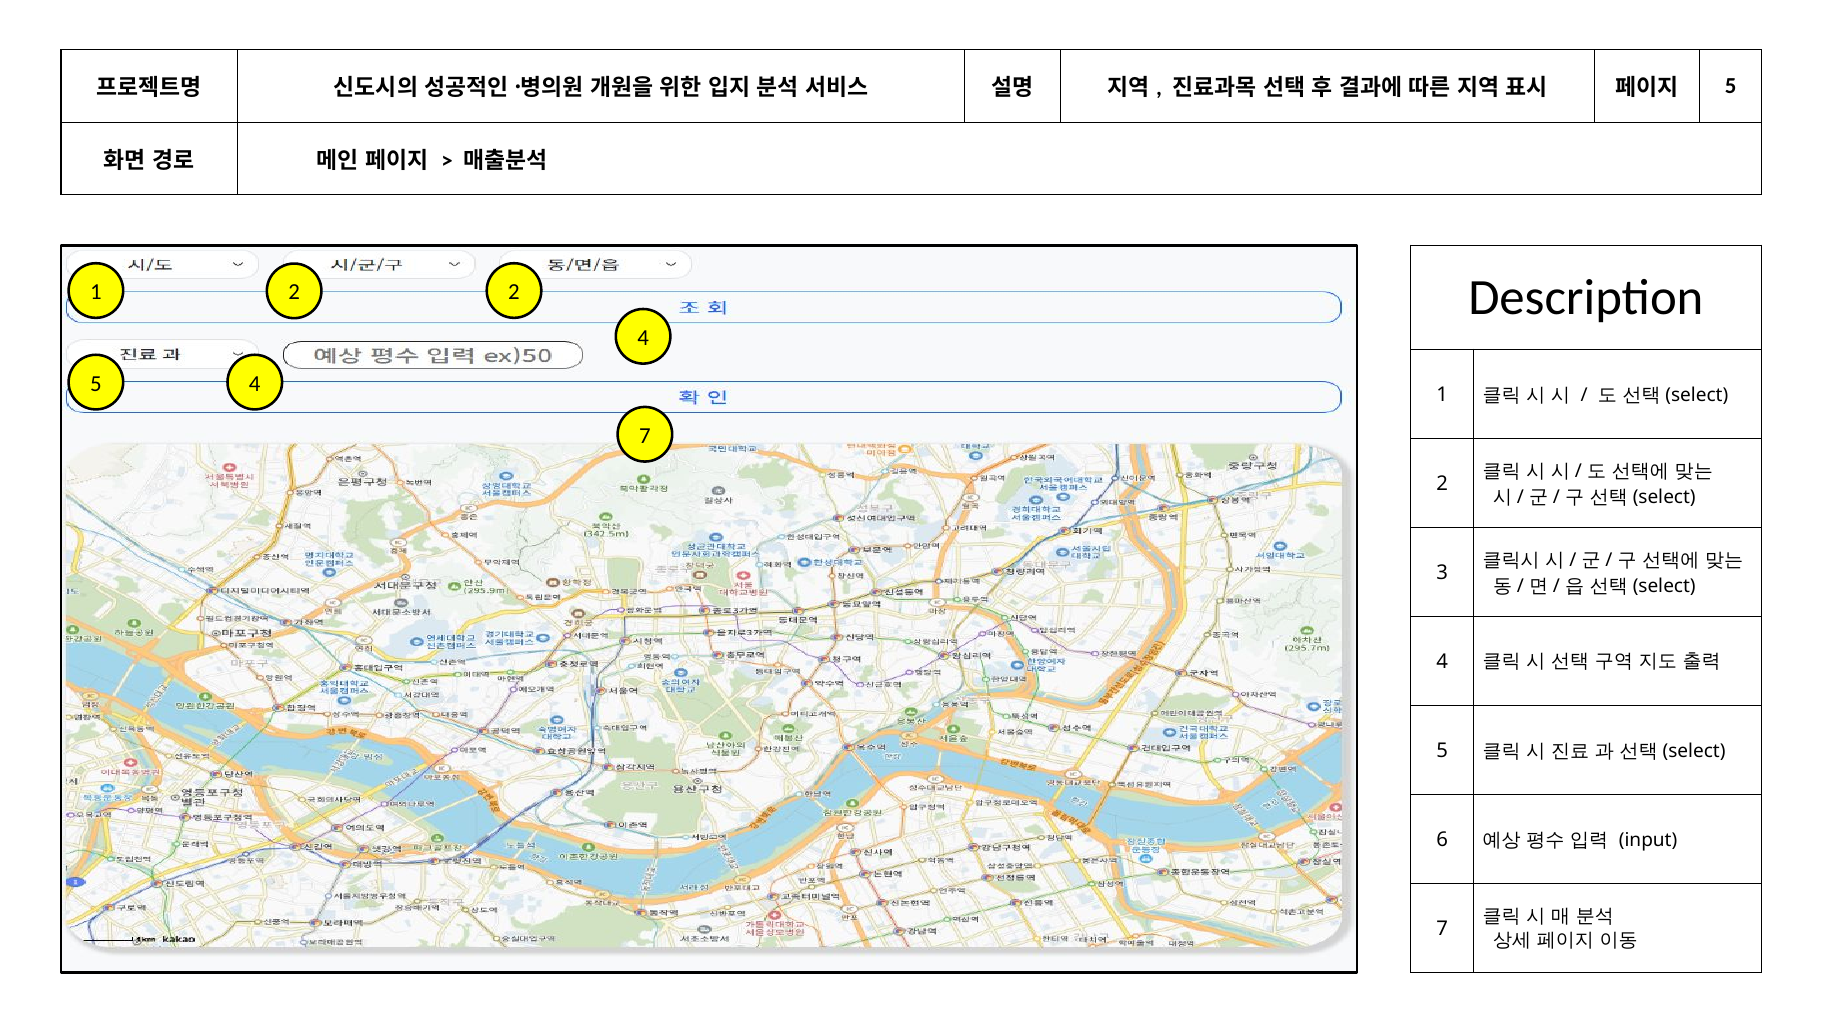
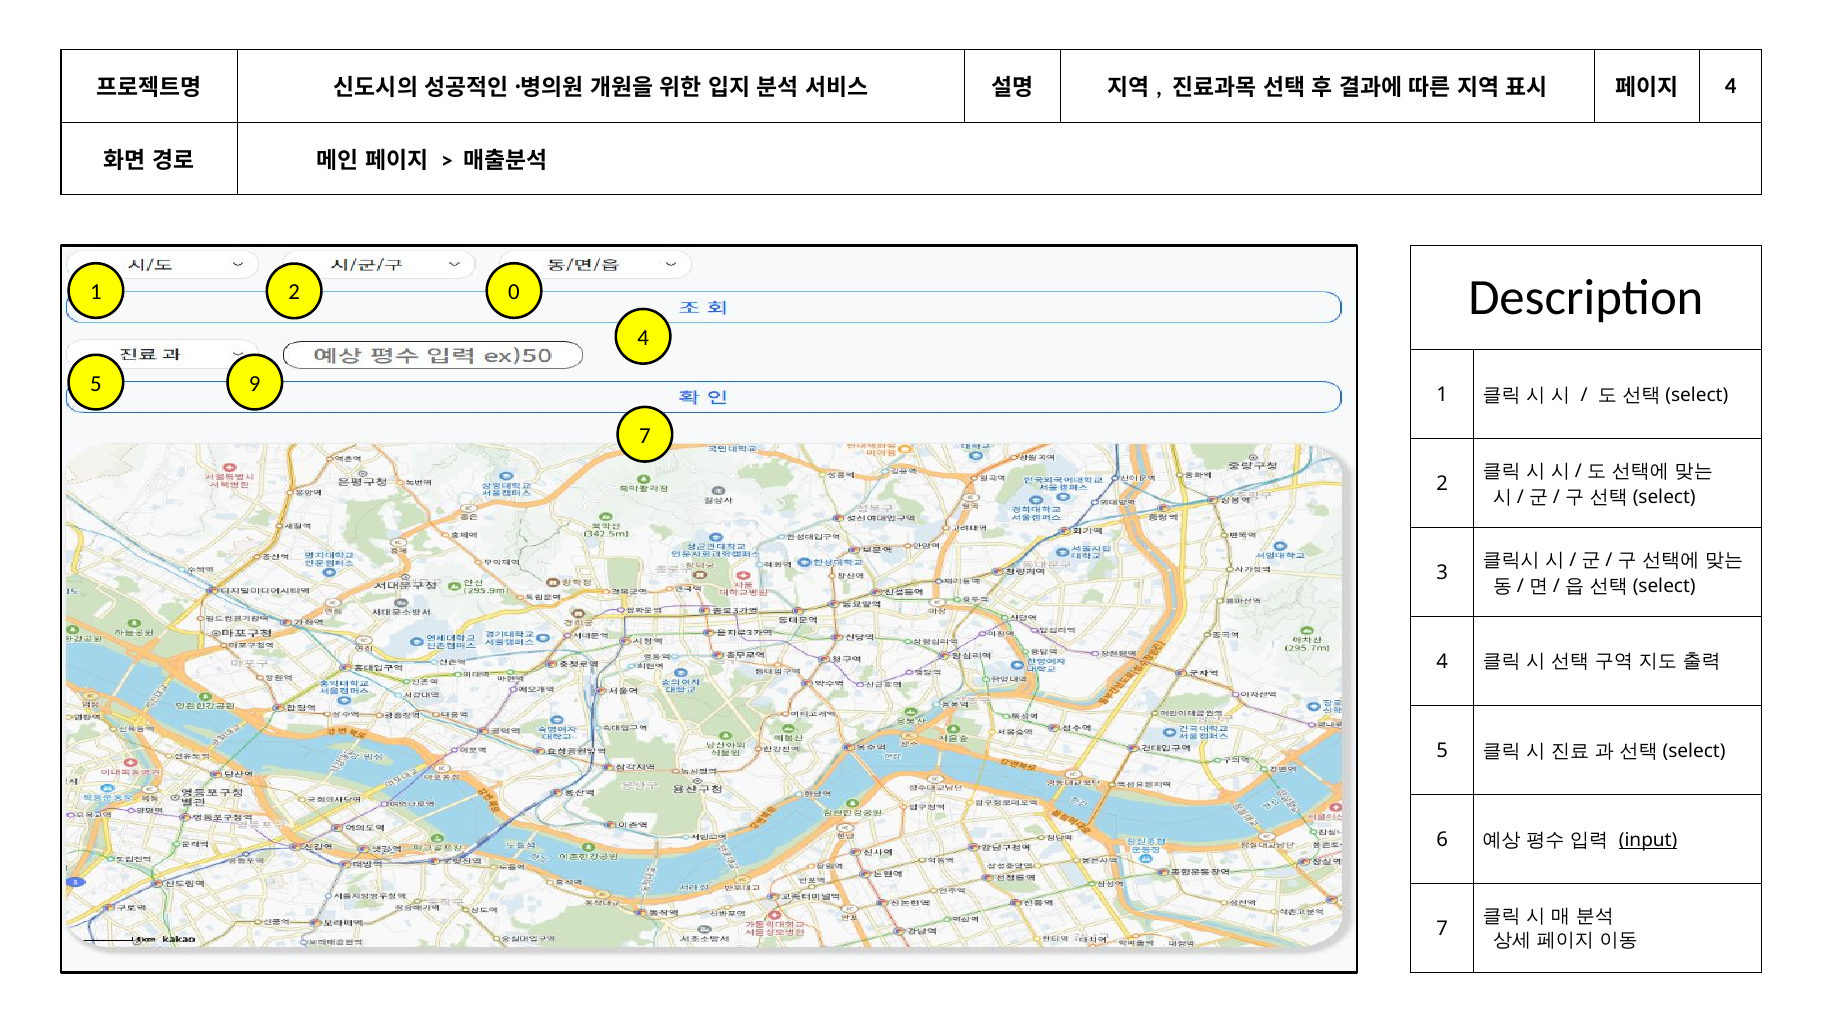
5: 5 -> 4 (1731, 86)
2 2: 2 -> 0 (514, 292)
5 4: 4 -> 9 (255, 383)
input underline: none -> present (1648, 840)
